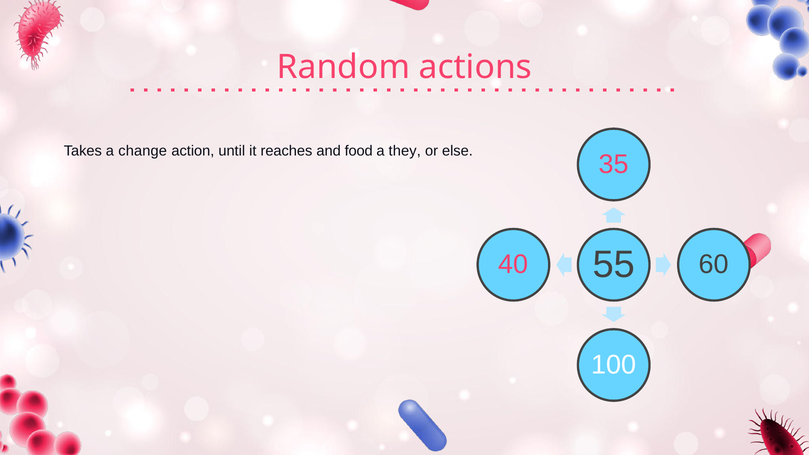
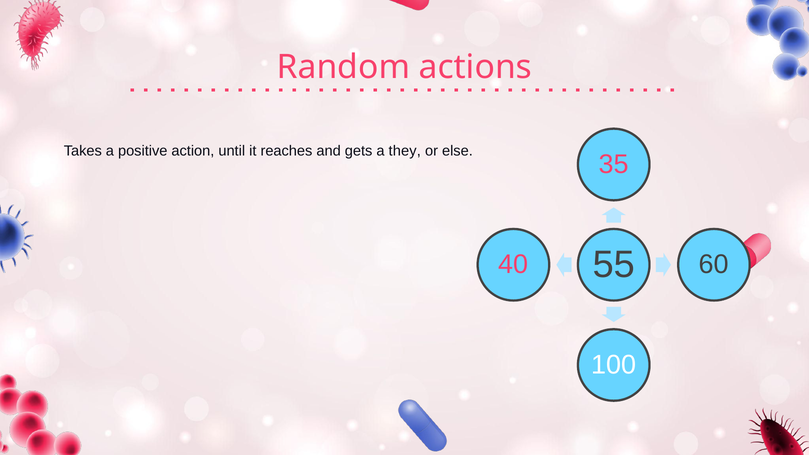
change: change -> positive (143, 151)
food: food -> gets (359, 151)
